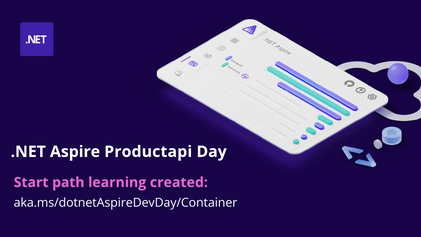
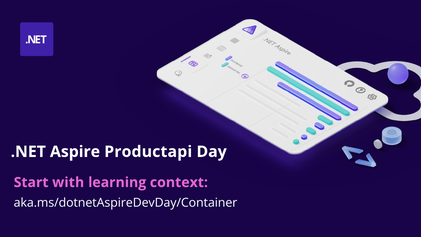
path: path -> with (68, 182)
created: created -> context (179, 182)
